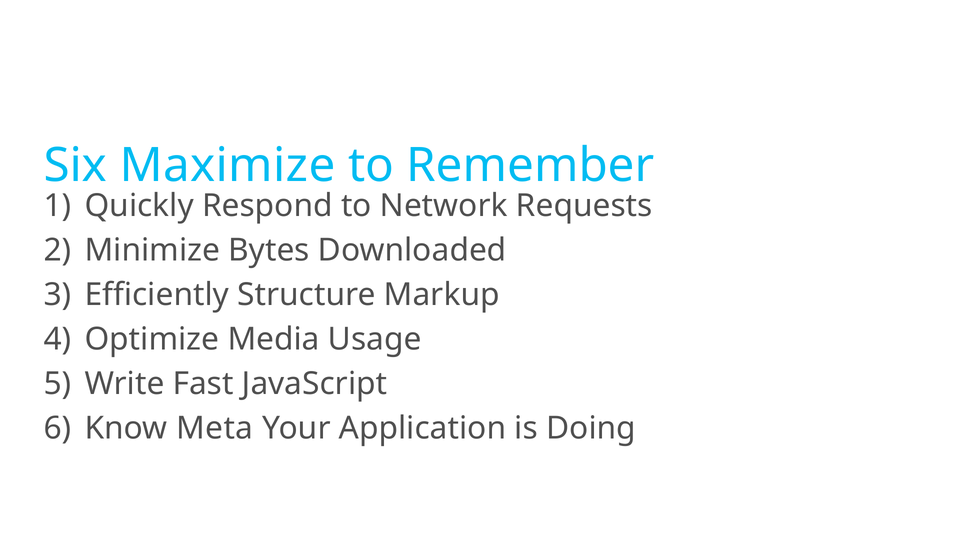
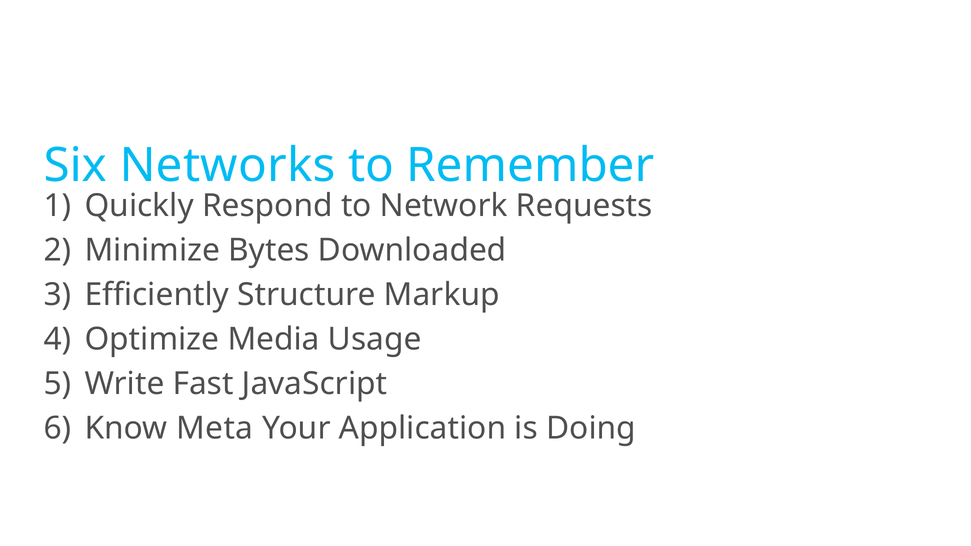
Maximize: Maximize -> Networks (228, 165)
